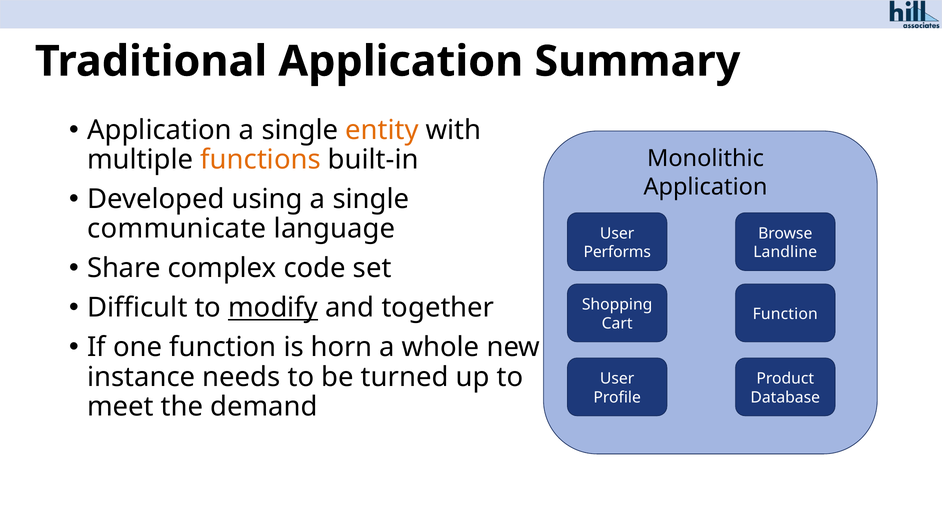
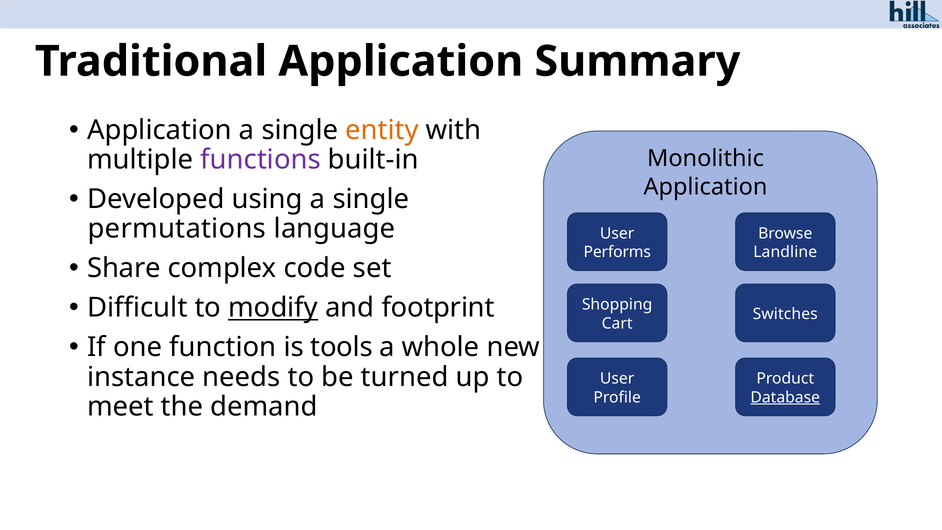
functions colour: orange -> purple (261, 160)
communicate: communicate -> permutations (177, 229)
together: together -> footprint (438, 308)
Function: Function -> Switches (785, 314)
horn: horn -> tools (342, 347)
Database underline: none -> present (785, 397)
